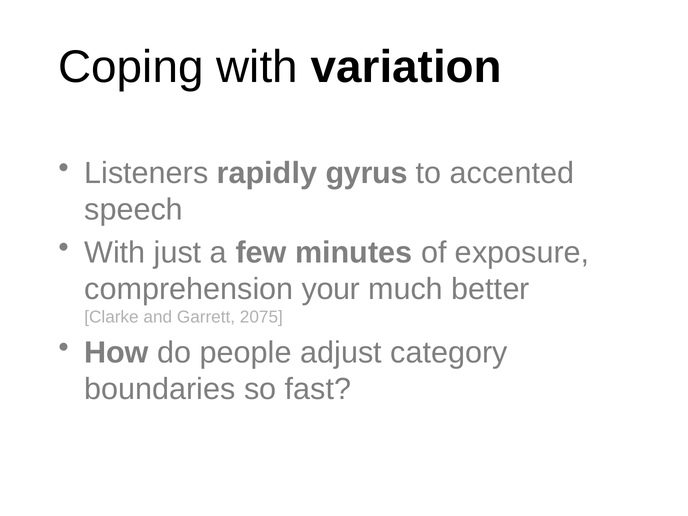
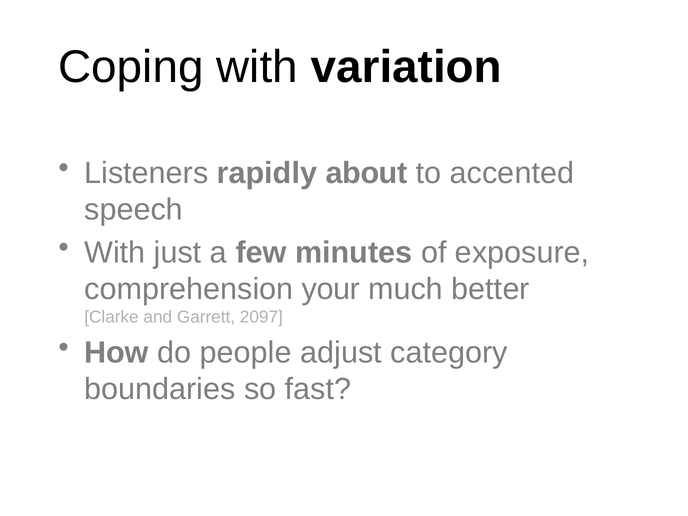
gyrus: gyrus -> about (367, 173)
2075: 2075 -> 2097 (261, 317)
